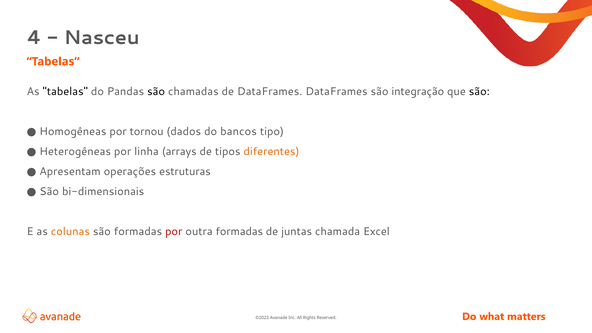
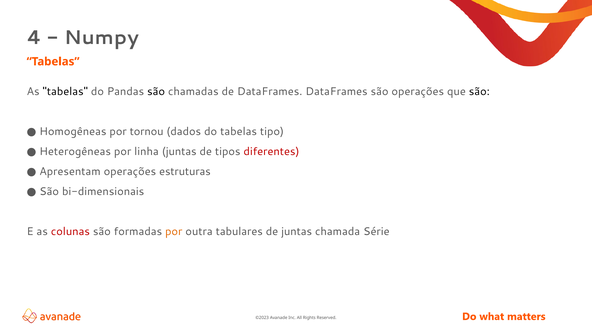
Nasceu: Nasceu -> Numpy (102, 38)
são integração: integração -> operações (418, 91)
do bancos: bancos -> tabelas (239, 131)
linha arrays: arrays -> juntas (179, 151)
diferentes colour: orange -> red (271, 151)
colunas colour: orange -> red (70, 231)
por colour: red -> orange (174, 231)
outra formadas: formadas -> tabulares (239, 231)
Excel: Excel -> Série (376, 231)
